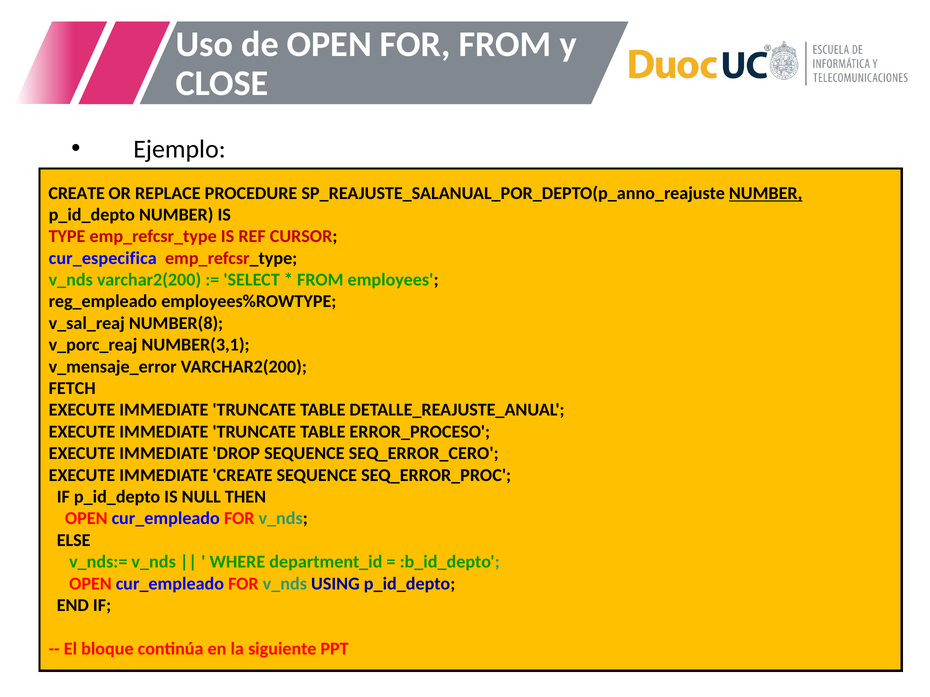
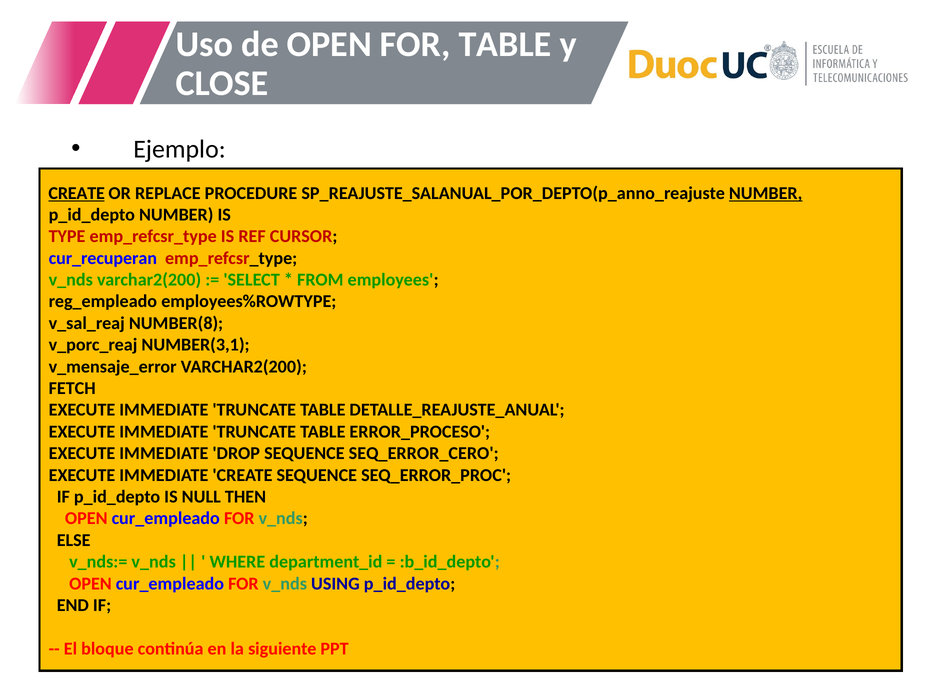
FOR FROM: FROM -> TABLE (505, 44)
CREATE underline: none -> present (77, 193)
cur_especifica: cur_especifica -> cur_recuperan (103, 258)
